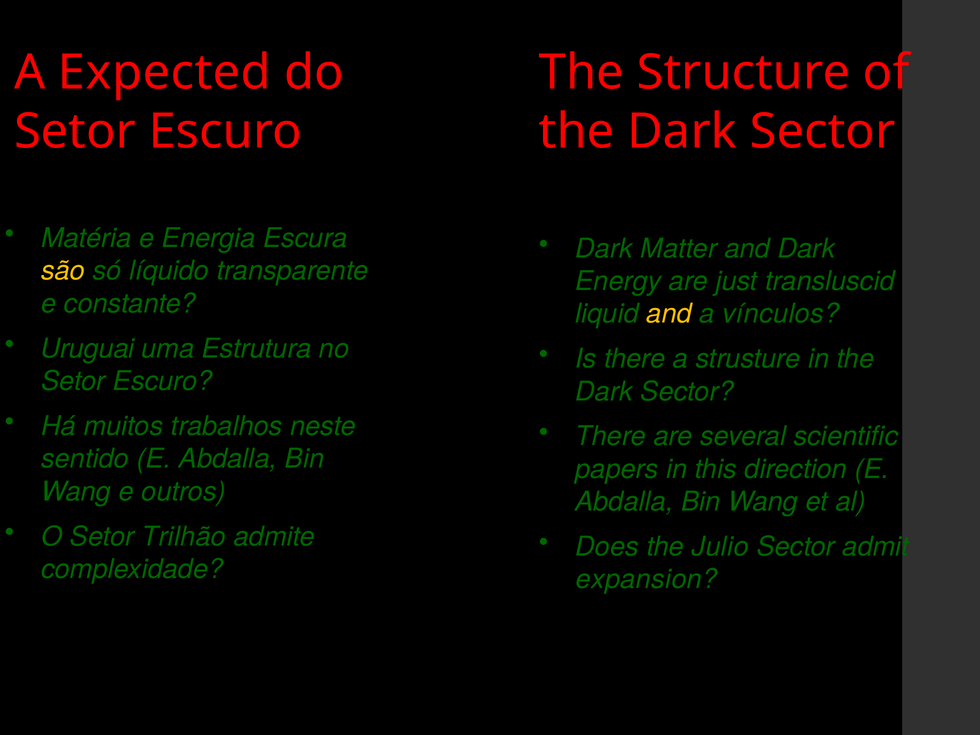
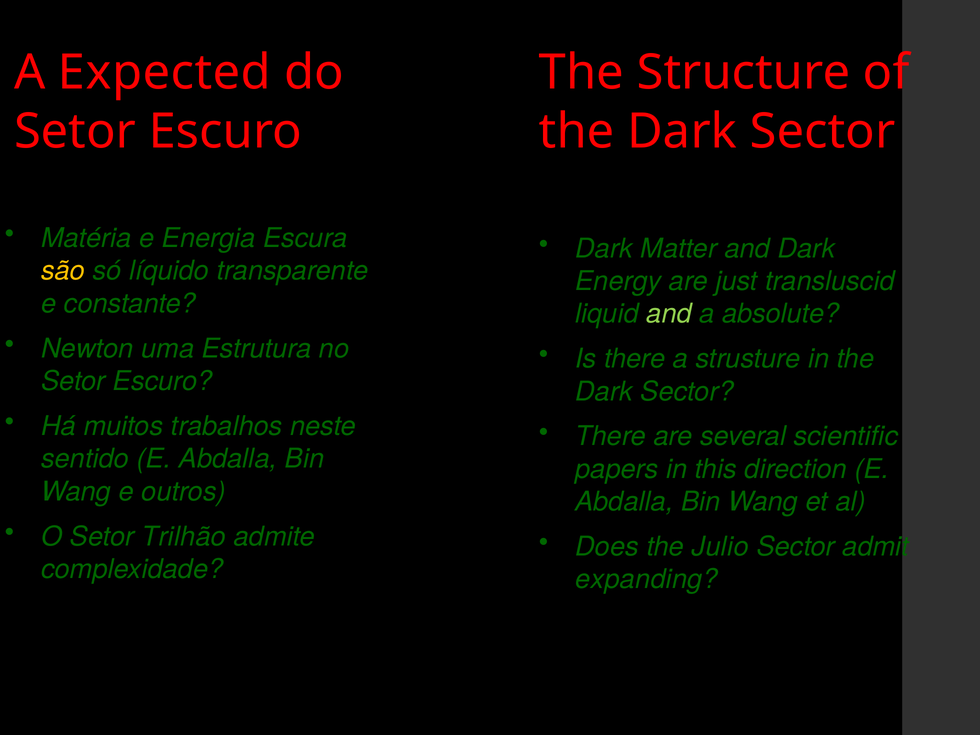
and colour: yellow -> light green (669, 314)
vínculos: vínculos -> absolute (781, 314)
Uruguai: Uruguai -> Newton (87, 349)
expansion: expansion -> expanding (647, 579)
